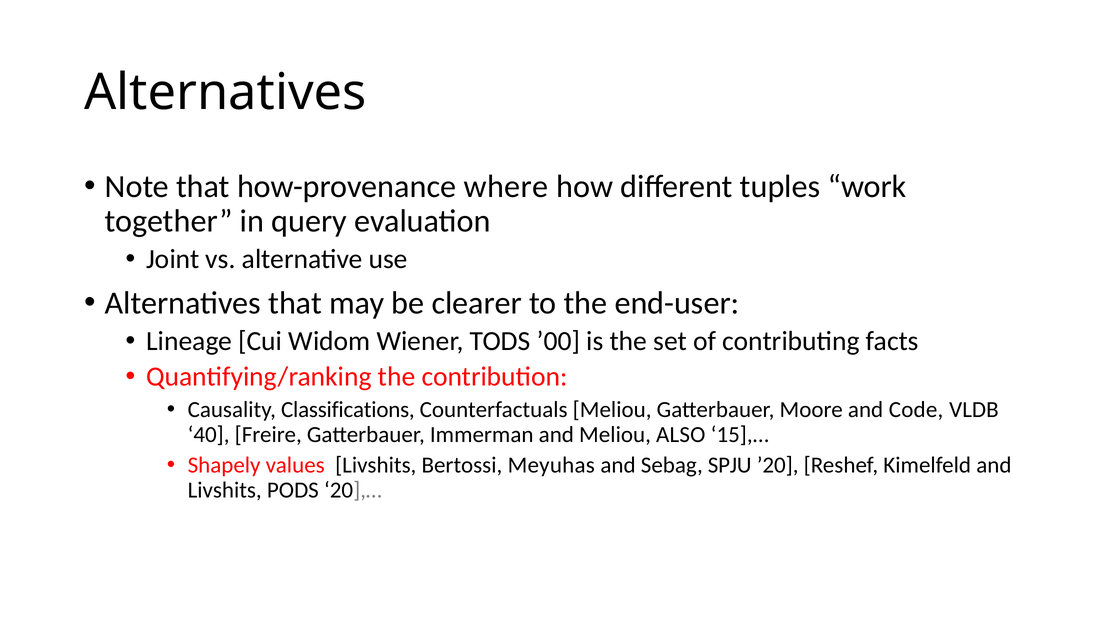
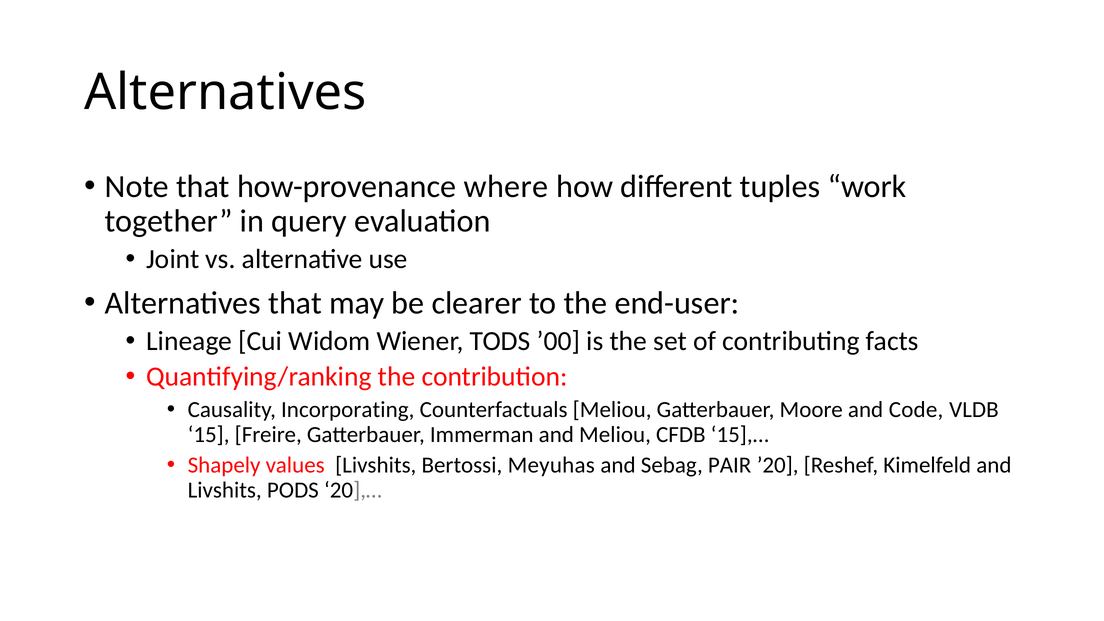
Classifications: Classifications -> Incorporating (348, 410)
40: 40 -> 15 (209, 435)
ALSO: ALSO -> CFDB (681, 435)
SPJU: SPJU -> PAIR (730, 465)
